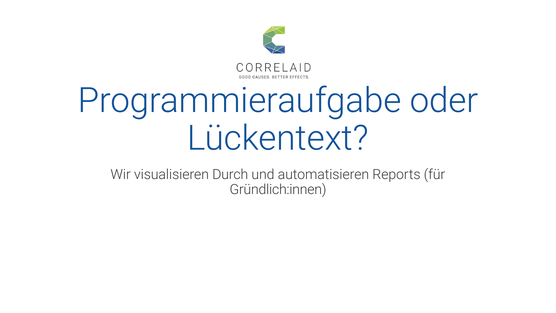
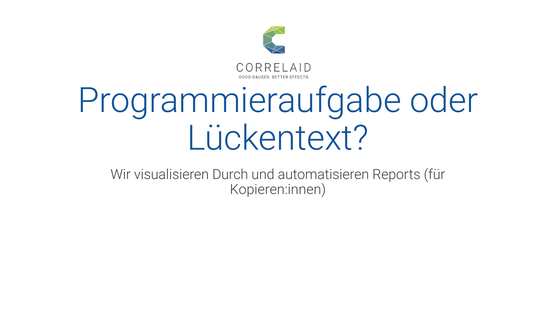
Gründlich:innen: Gründlich:innen -> Kopieren:innen (278, 189)
